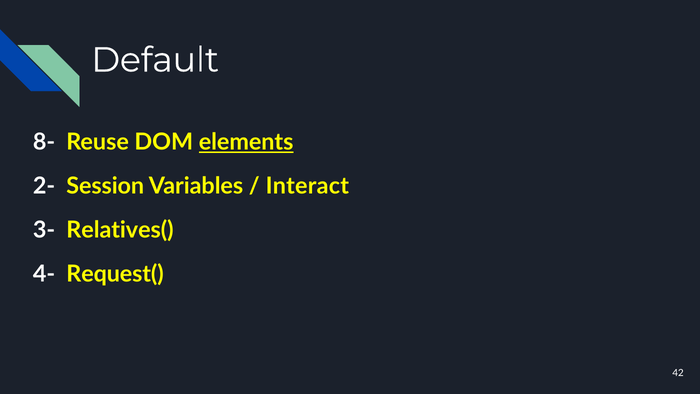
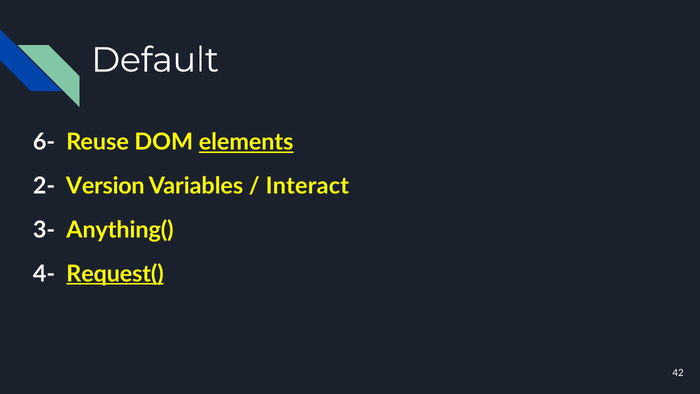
8-: 8- -> 6- (44, 142)
Session: Session -> Version (105, 186)
Relatives(: Relatives( -> Anything( (120, 230)
Request( underline: none -> present (115, 274)
